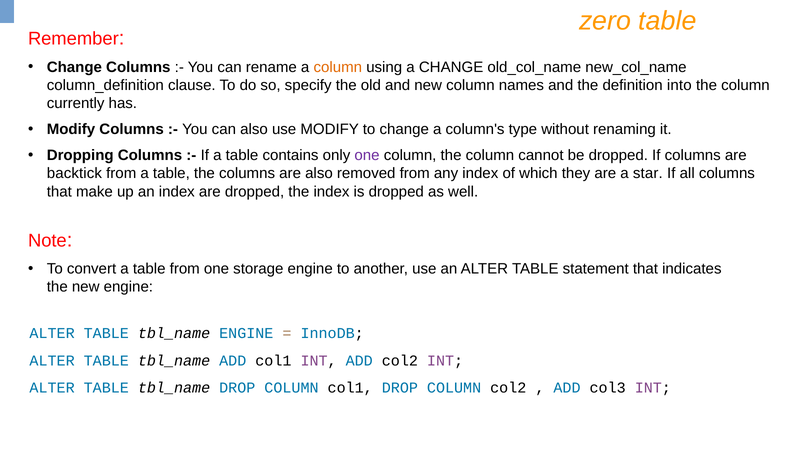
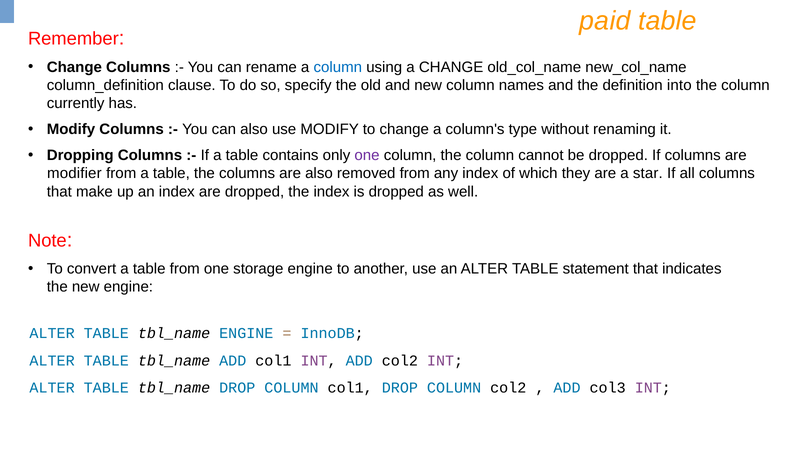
zero: zero -> paid (605, 21)
column colour: orange -> blue (338, 67)
backtick: backtick -> modifier (74, 173)
